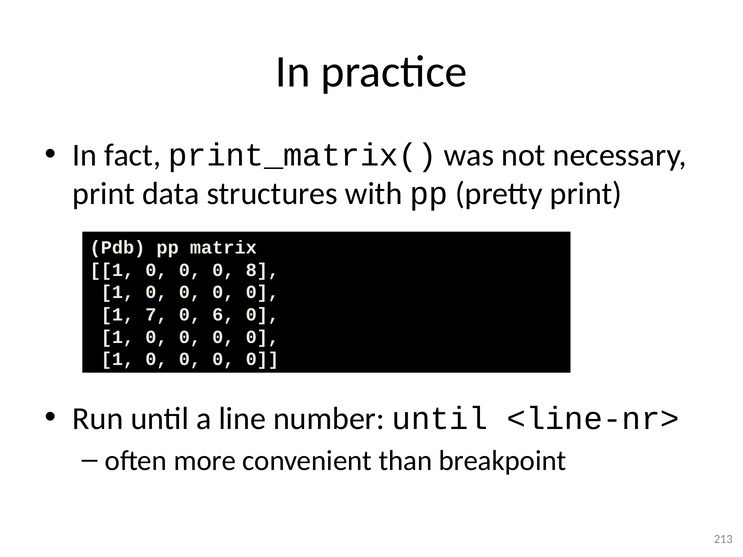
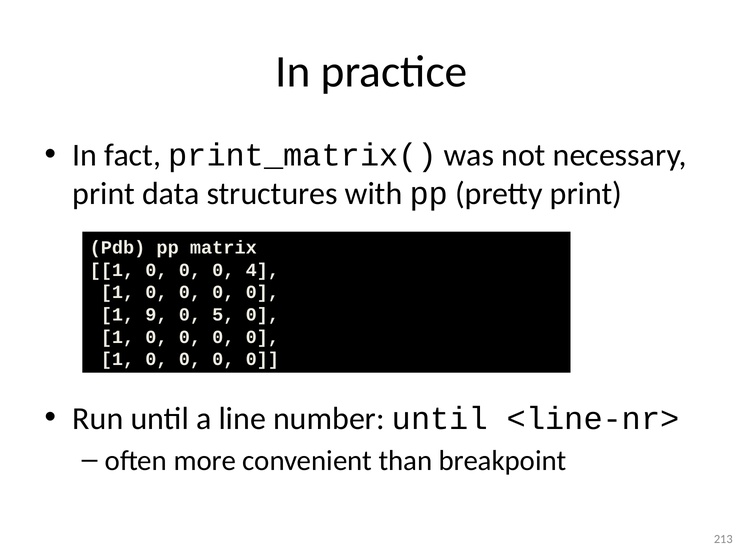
8: 8 -> 4 (262, 270)
7: 7 -> 9 (156, 315)
6: 6 -> 5 (223, 315)
